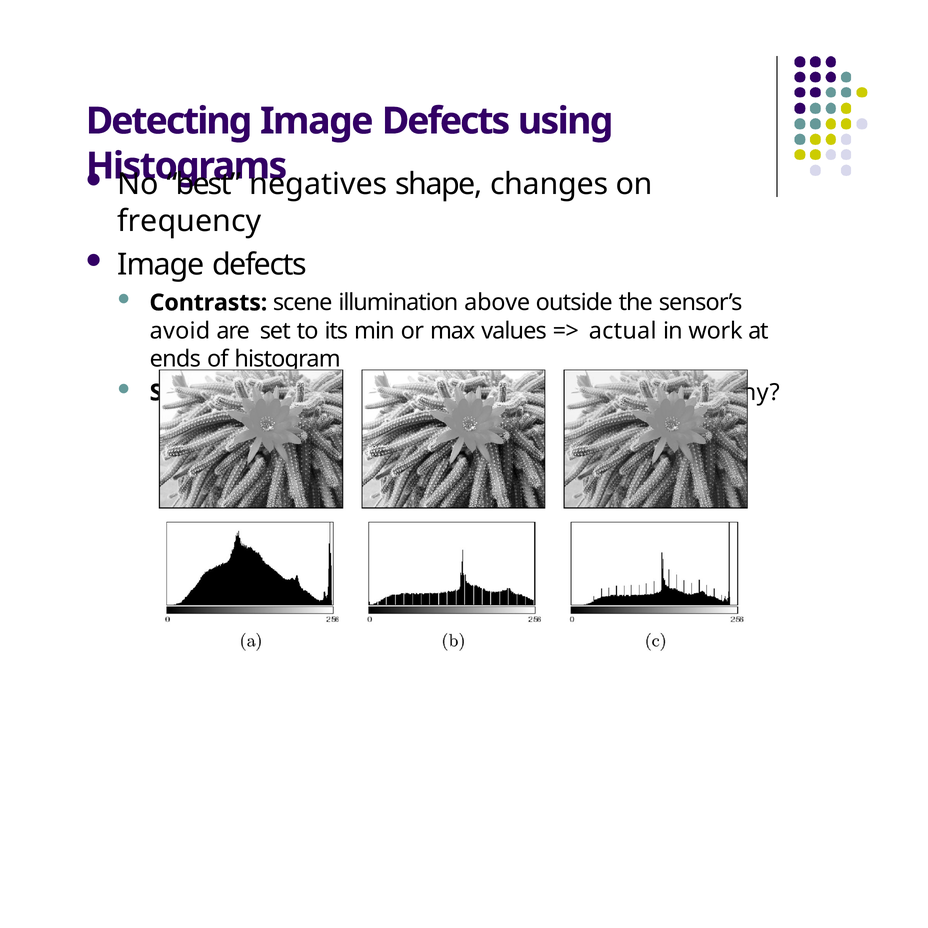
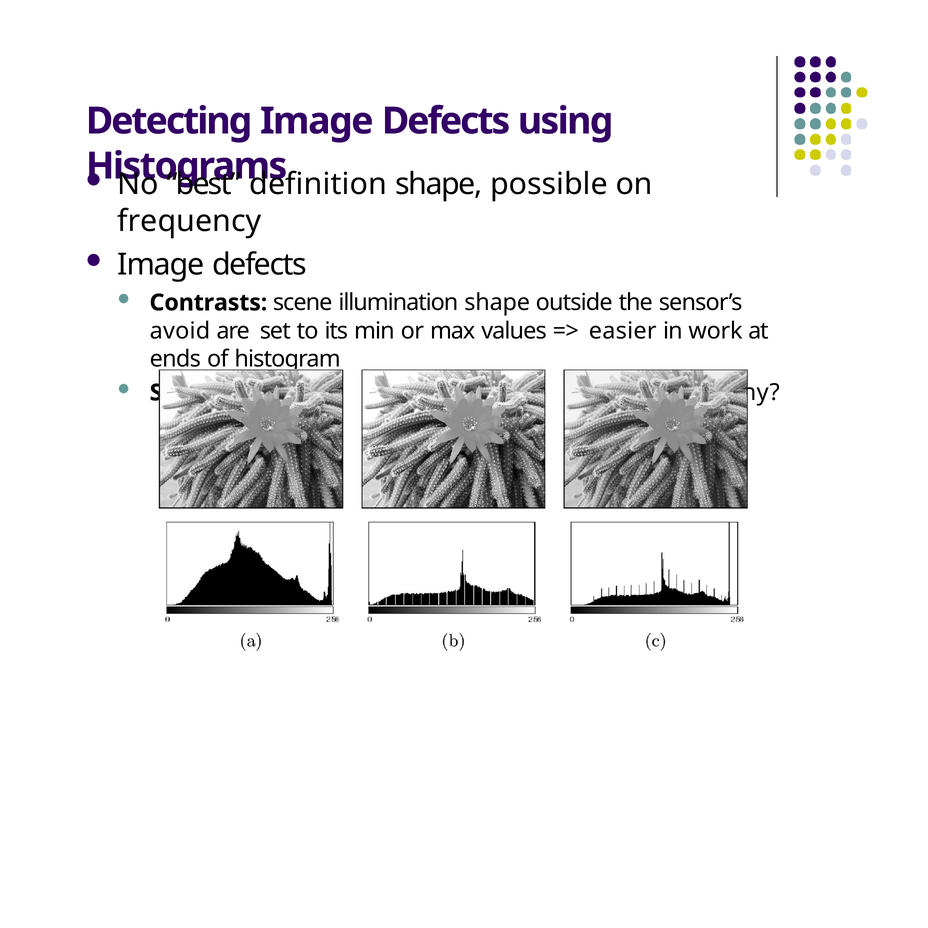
negatives: negatives -> definition (318, 184)
changes: changes -> possible (549, 184)
illumination above: above -> shape (497, 303)
actual: actual -> easier (623, 331)
